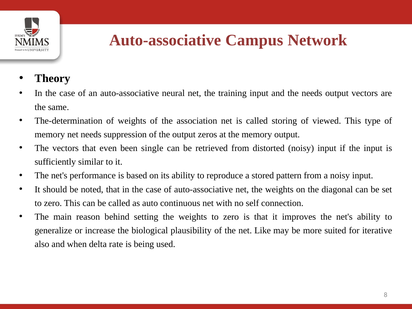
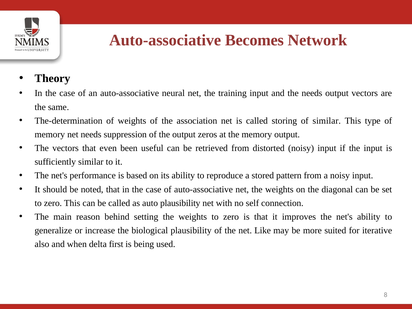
Campus: Campus -> Becomes (254, 40)
of viewed: viewed -> similar (327, 121)
single: single -> useful (152, 148)
auto continuous: continuous -> plausibility (180, 203)
rate: rate -> first (116, 244)
